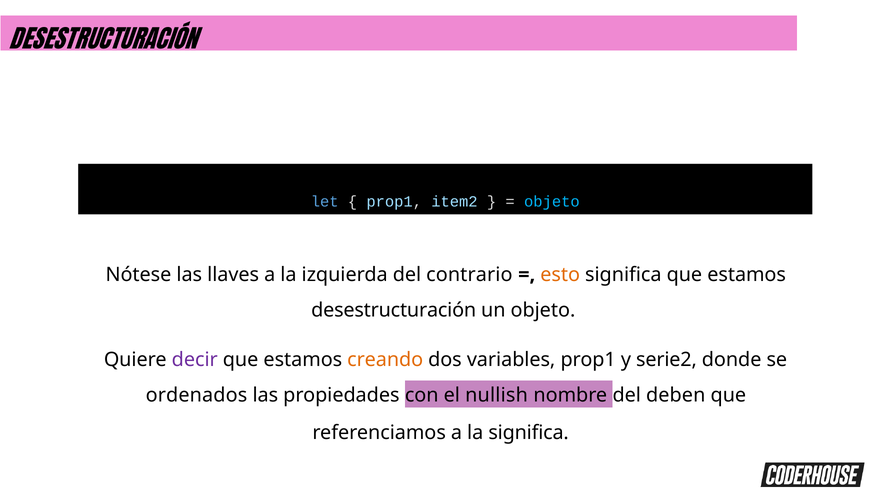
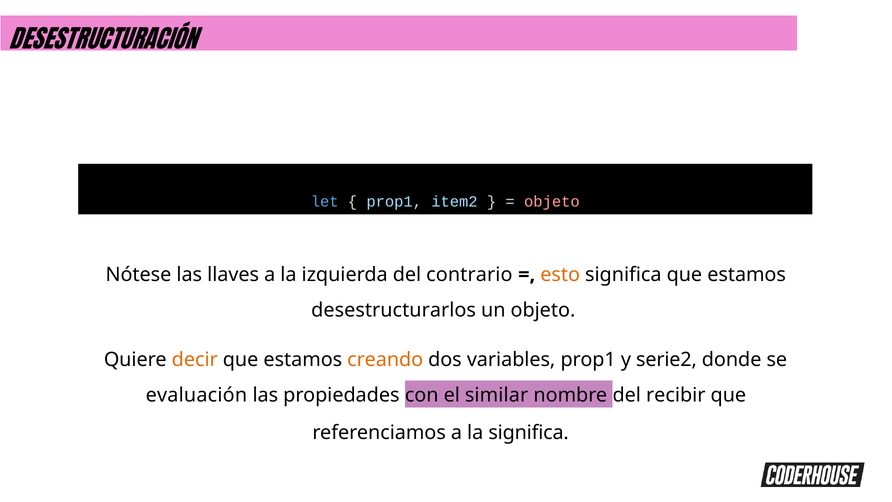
objeto colour: light blue -> pink (552, 202)
desestructuración: desestructuración -> desestructurarlos (394, 310)
decir colour: purple -> orange (195, 359)
ordenados: ordenados -> evaluación (196, 395)
nullish: nullish -> similar (497, 395)
deben: deben -> recibir (676, 395)
